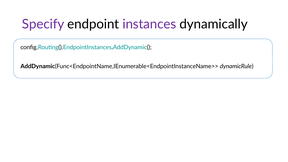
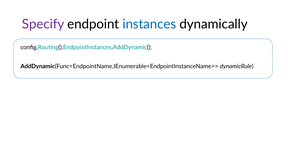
instances colour: purple -> blue (149, 24)
